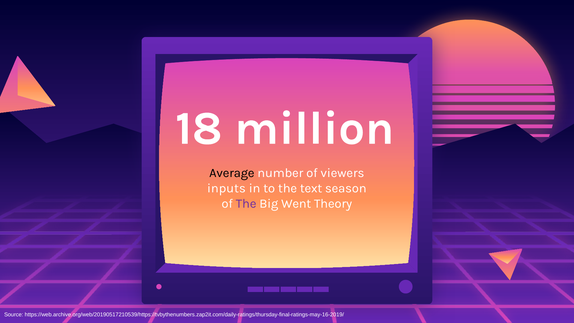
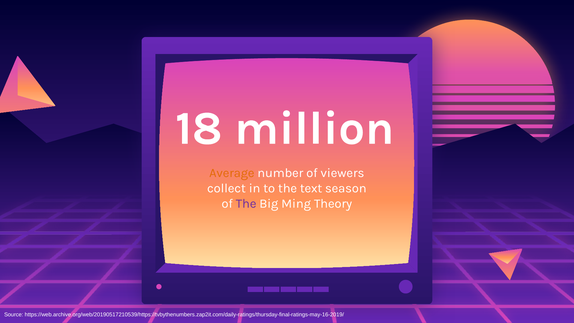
Average colour: black -> orange (232, 173)
inputs: inputs -> collect (226, 188)
Went: Went -> Ming (296, 204)
